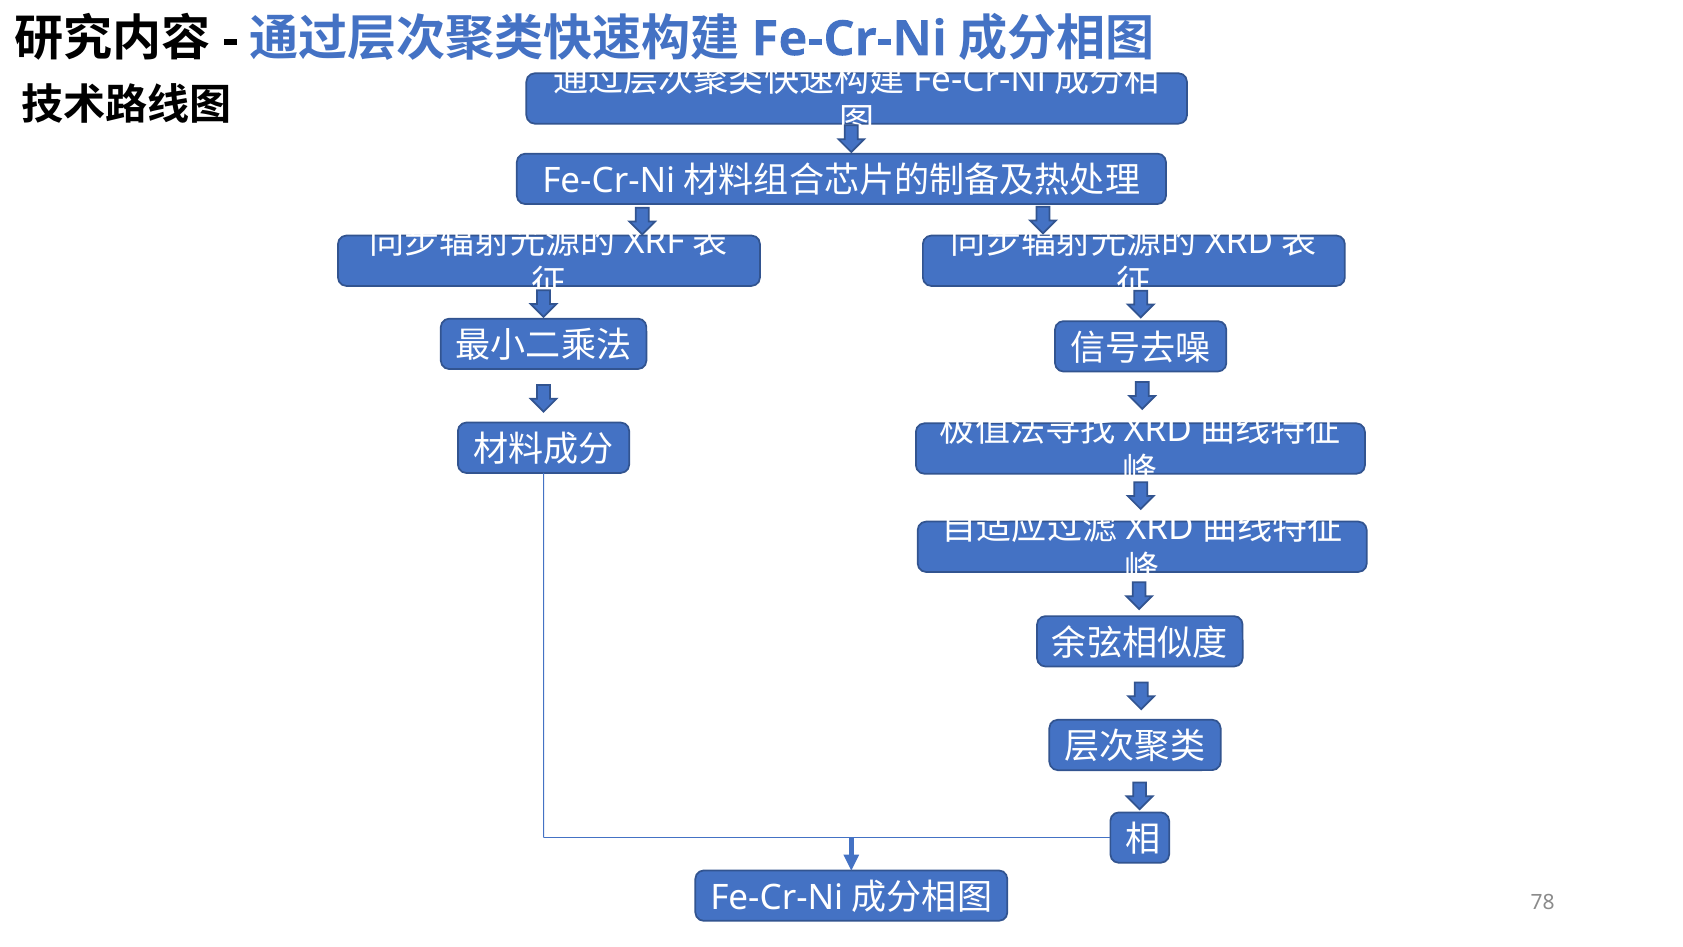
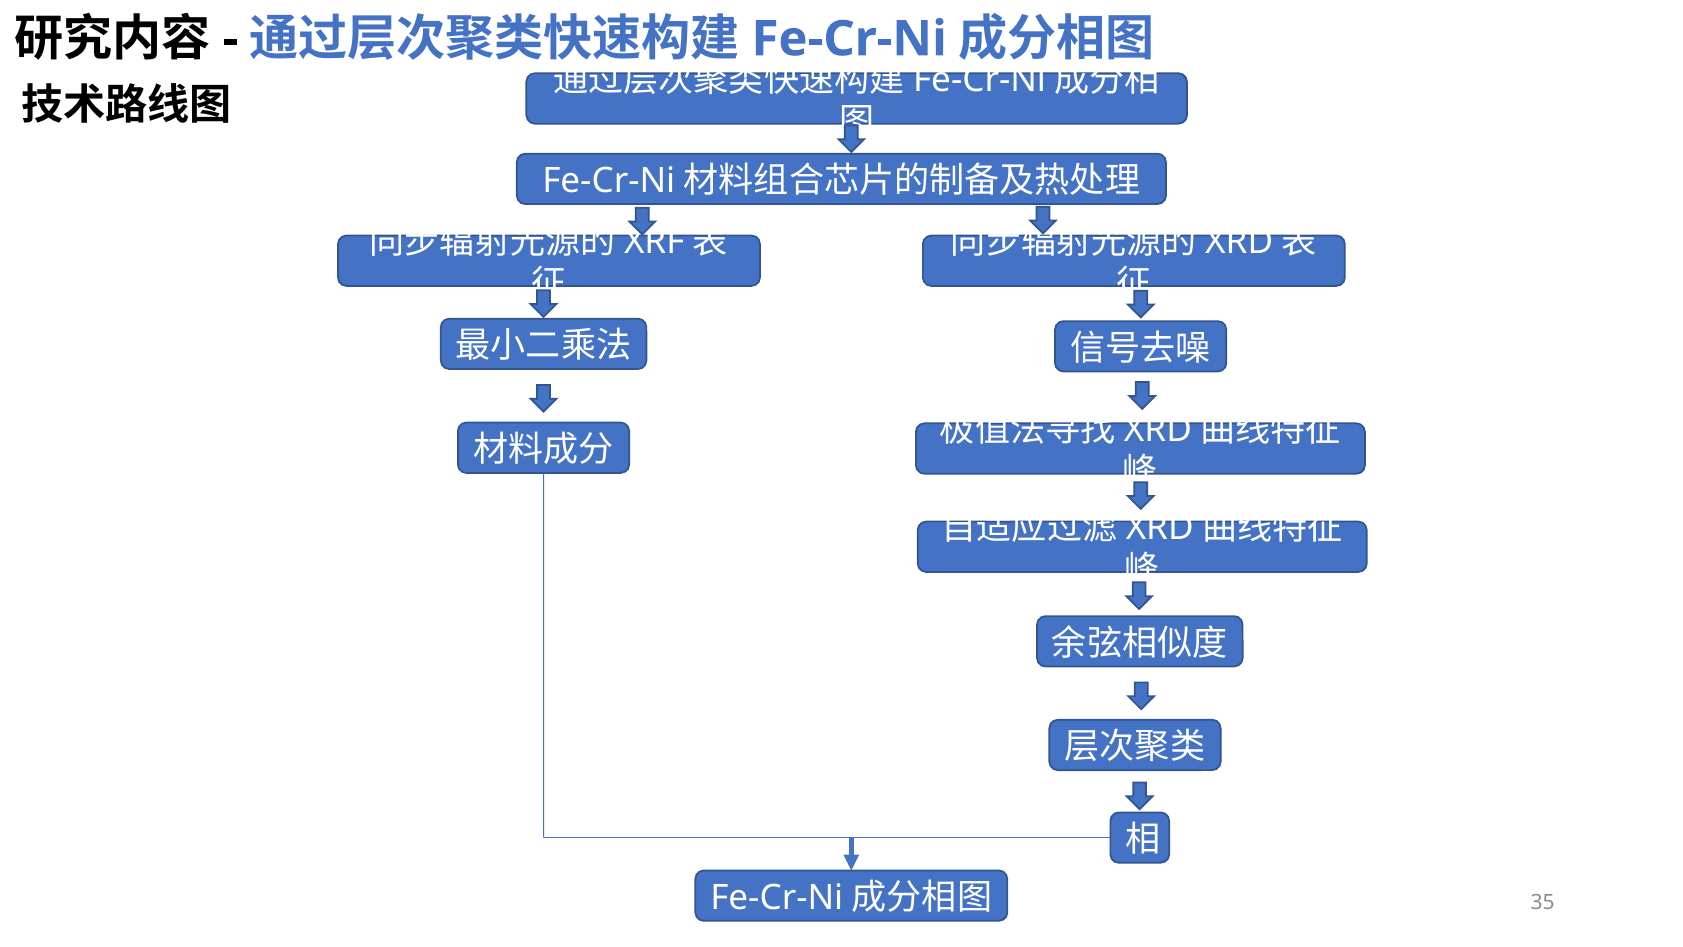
78: 78 -> 35 (1543, 902)
